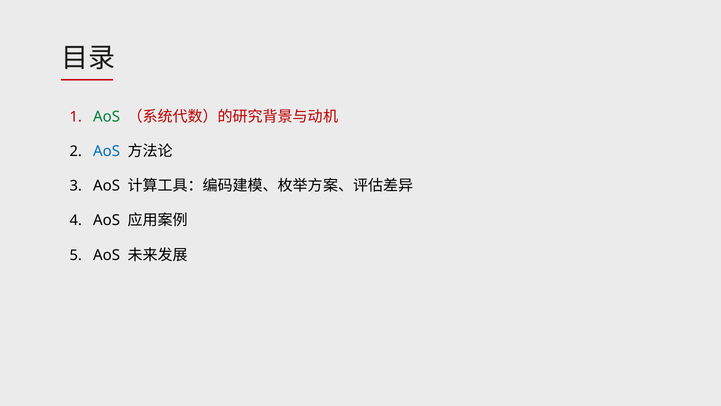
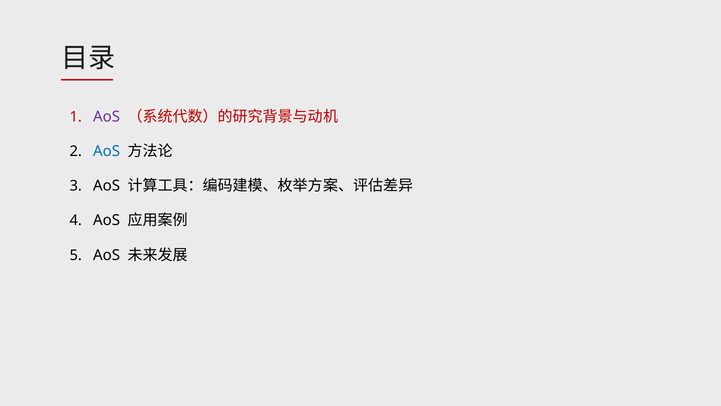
AoS colour: green -> purple (107, 117)
